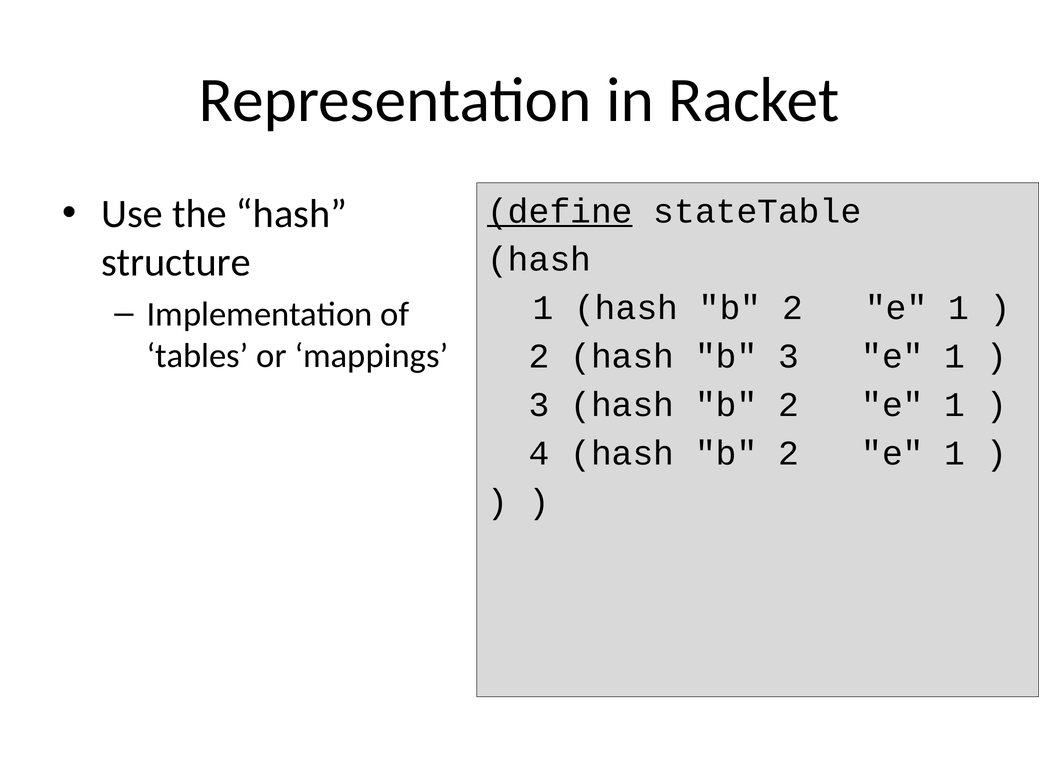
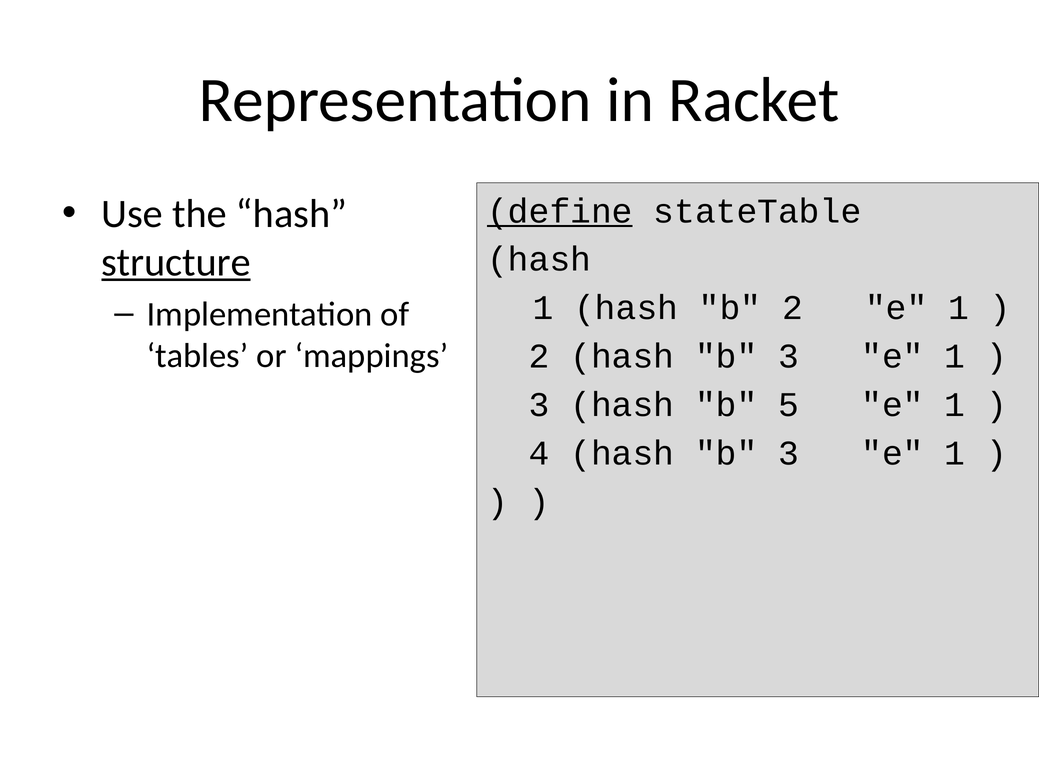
structure underline: none -> present (176, 263)
3 hash b 2: 2 -> 5 (789, 405)
4 hash b 2: 2 -> 3 (789, 454)
